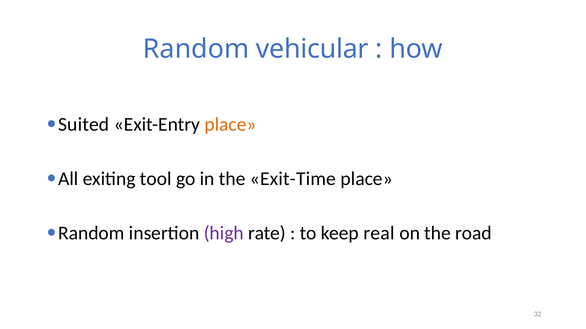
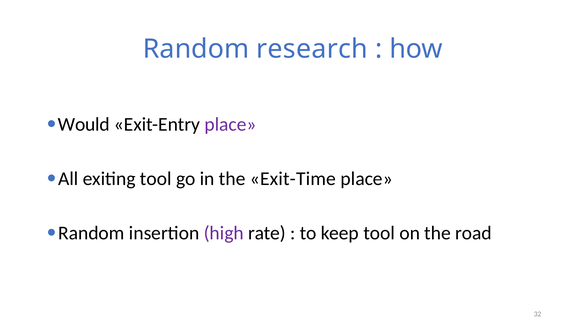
vehicular: vehicular -> research (312, 49)
Suited: Suited -> Would (84, 125)
place colour: orange -> purple (231, 125)
keep real: real -> tool (379, 234)
